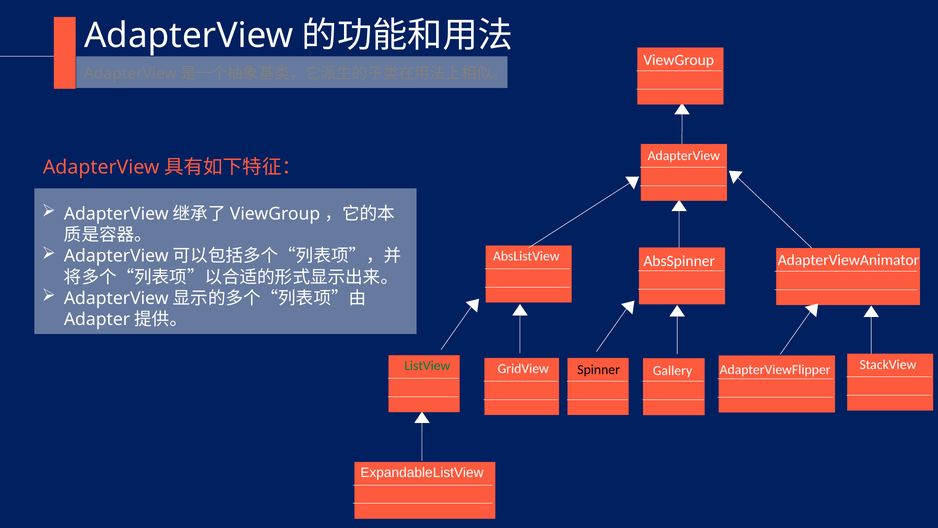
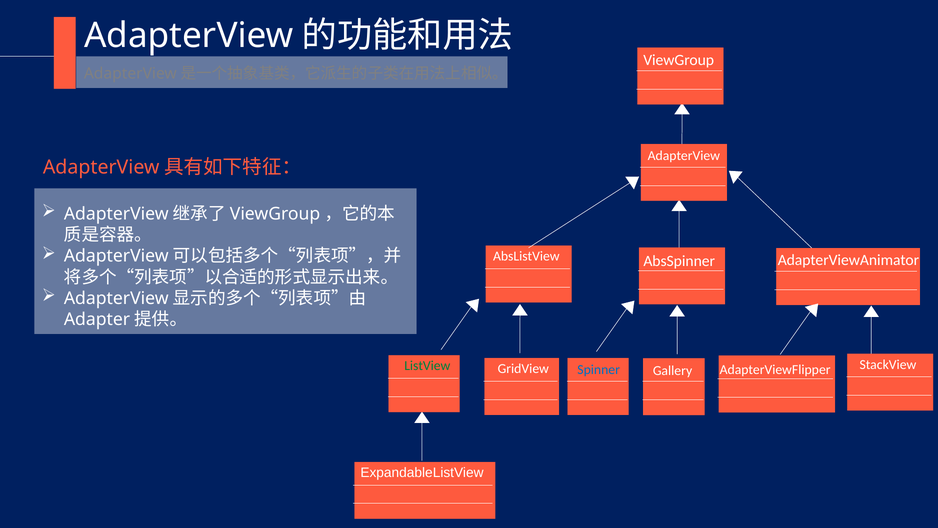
Spinner colour: black -> blue (599, 369)
